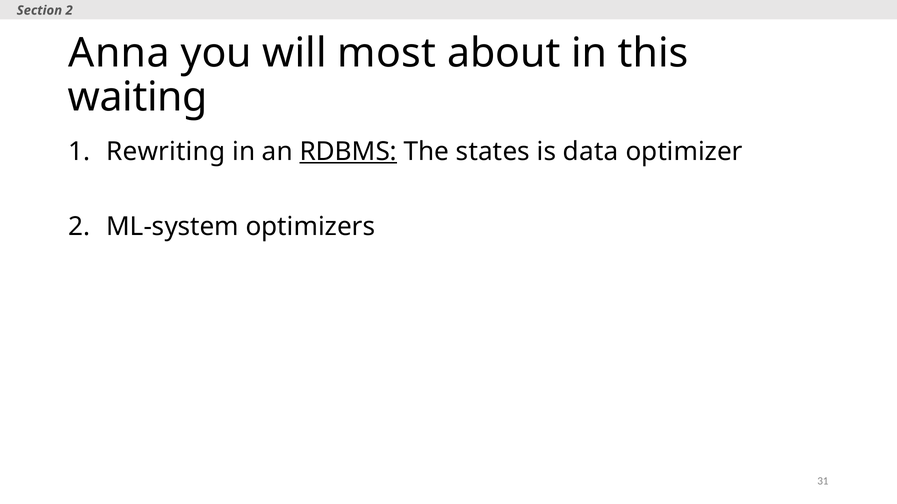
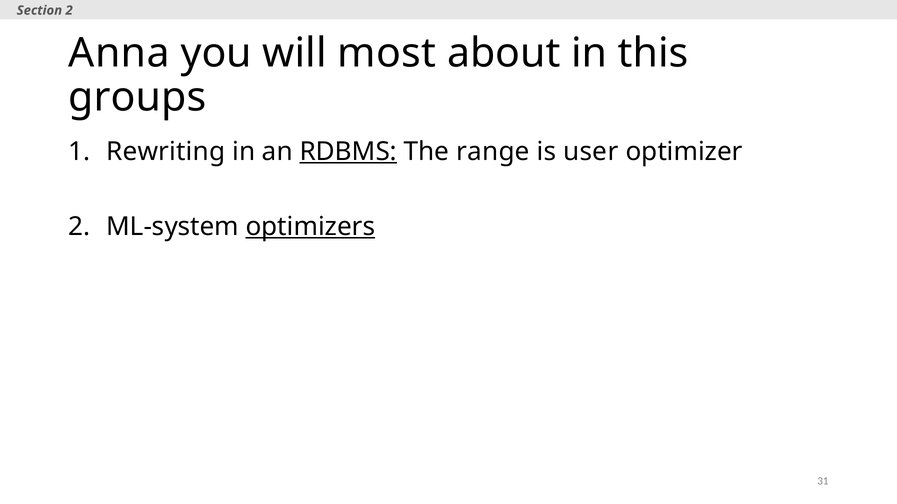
waiting: waiting -> groups (137, 98)
states: states -> range (493, 152)
data: data -> user (591, 152)
optimizers underline: none -> present (310, 227)
